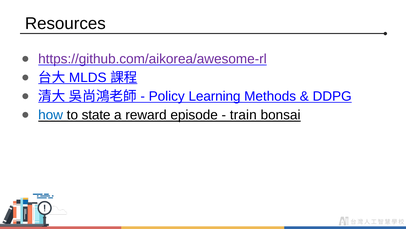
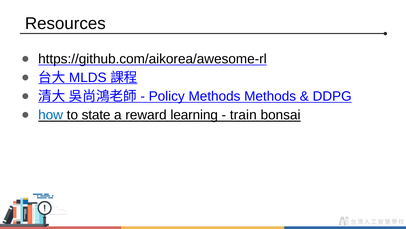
https://github.com/aikorea/awesome-rl colour: purple -> black (152, 59)
Policy Learning: Learning -> Methods (214, 96)
episode: episode -> learning (194, 115)
